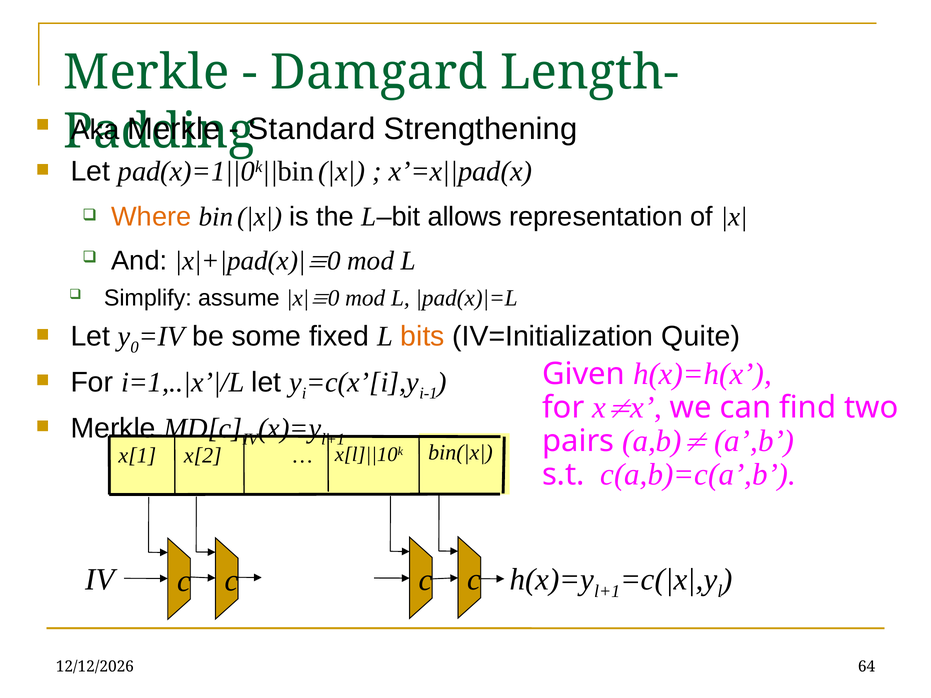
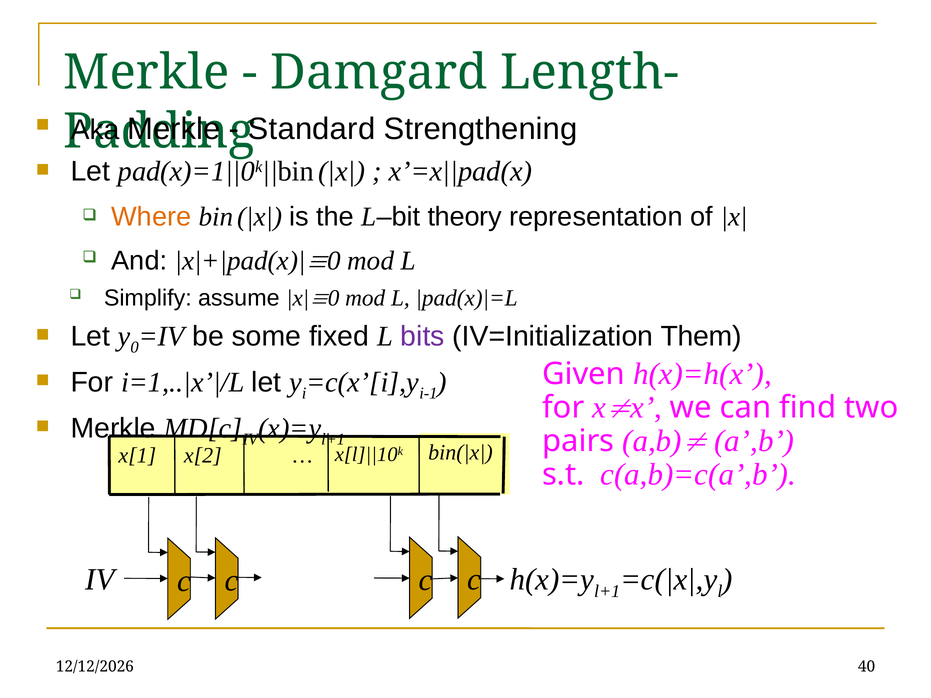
allows: allows -> theory (465, 217)
bits colour: orange -> purple (423, 336)
Quite: Quite -> Them (701, 336)
64: 64 -> 40 (867, 667)
